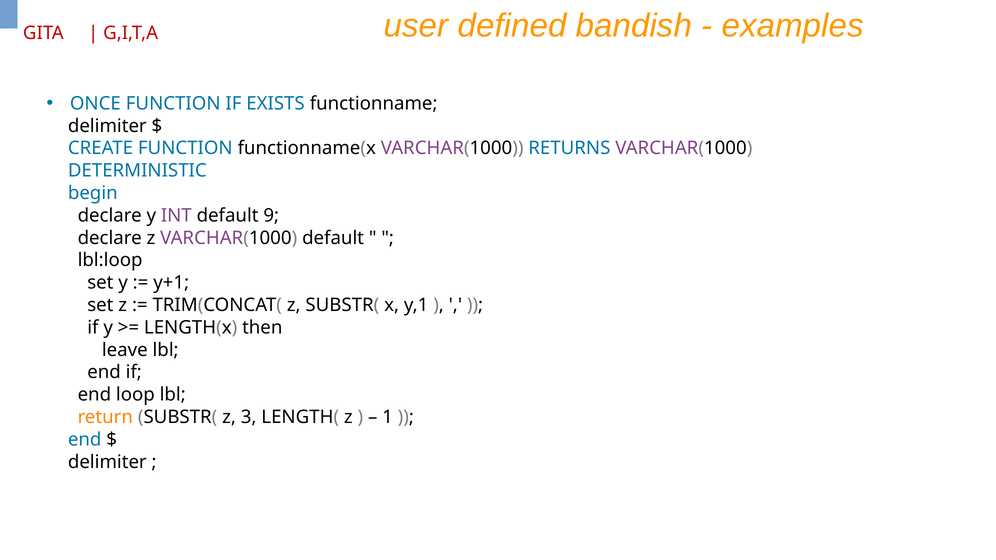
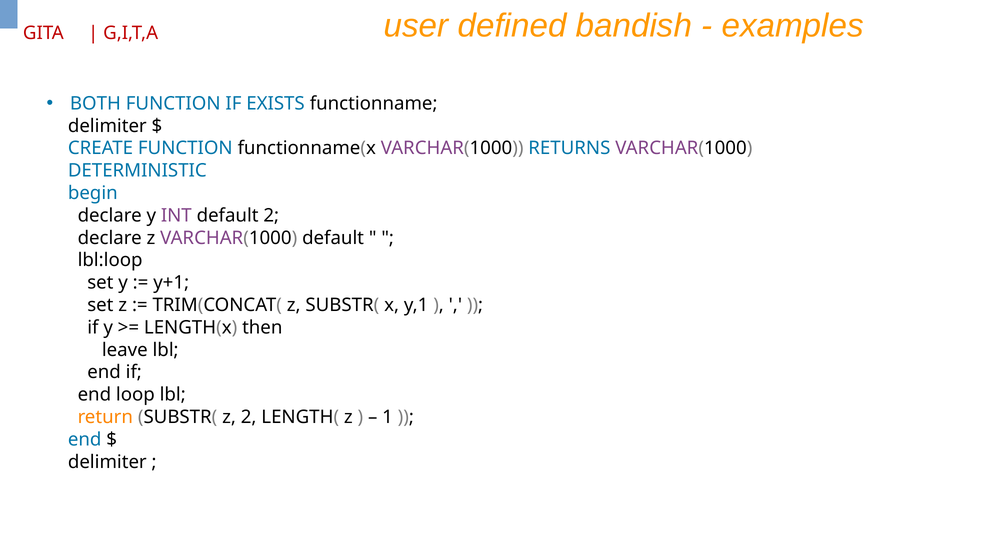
ONCE: ONCE -> BOTH (95, 104)
default 9: 9 -> 2 (271, 216)
z 3: 3 -> 2 (249, 417)
